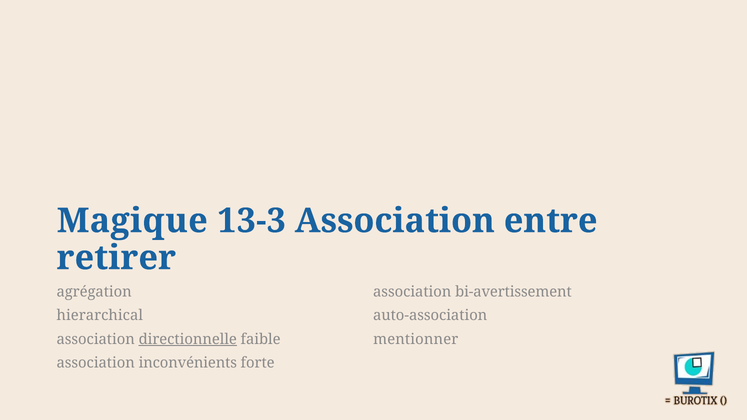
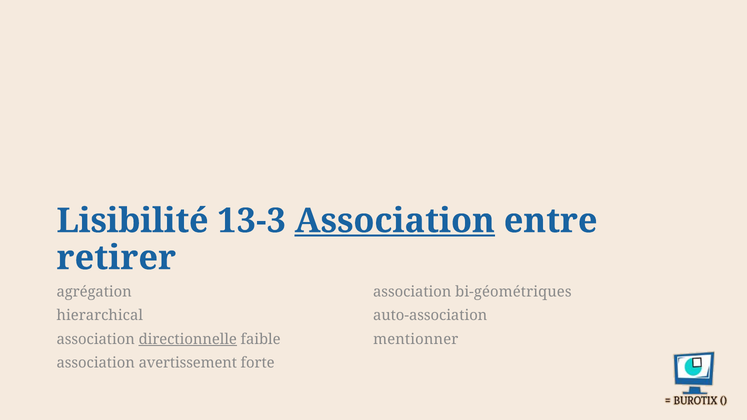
Magique: Magique -> Lisibilité (133, 221)
Association underline: none -> present (395, 221)
bi-avertissement: bi-avertissement -> bi-géométriques (513, 292)
inconvénients: inconvénients -> avertissement (188, 363)
